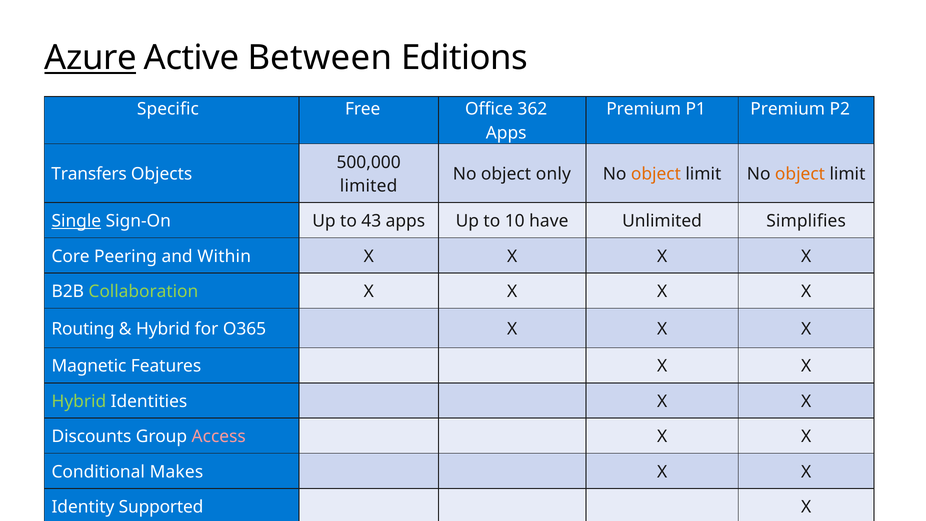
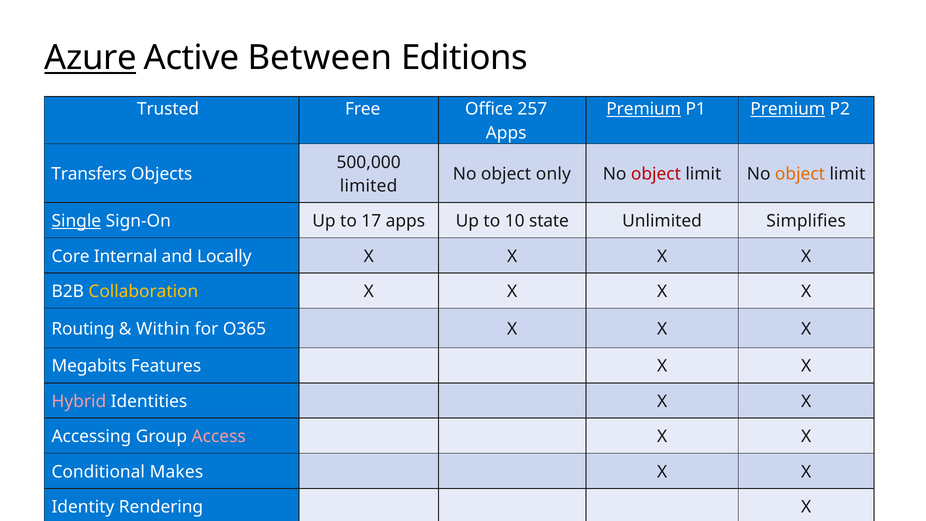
Specific: Specific -> Trusted (168, 109)
362: 362 -> 257 (532, 109)
Premium underline: none -> present (644, 109)
Premium underline: none -> present (788, 109)
object colour: orange -> red (656, 174)
43: 43 -> 17 (371, 221)
have: have -> state (549, 221)
Peering: Peering -> Internal (126, 256)
Within: Within -> Locally (224, 256)
Collaboration colour: light green -> yellow (143, 291)
Hybrid: Hybrid -> Within (163, 329)
Magnetic: Magnetic -> Megabits (89, 366)
Hybrid colour: light green -> pink (79, 401)
Discounts: Discounts -> Accessing (91, 437)
Supported: Supported -> Rendering (161, 507)
